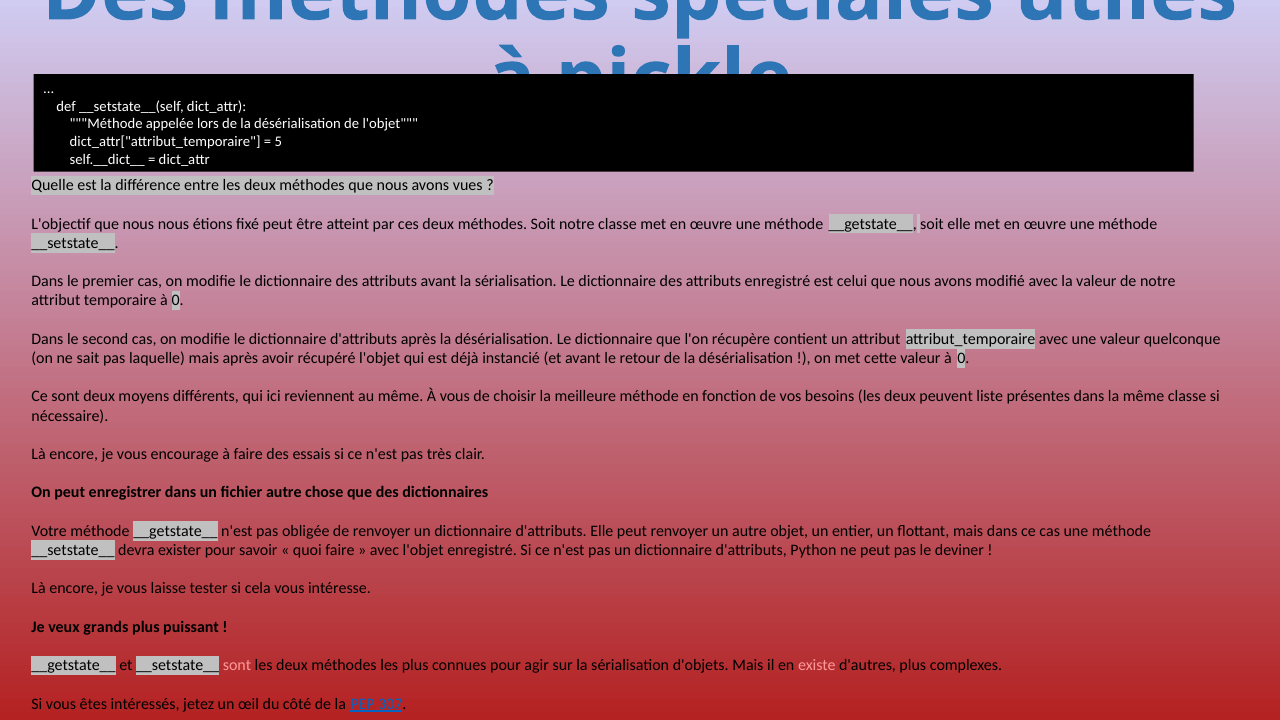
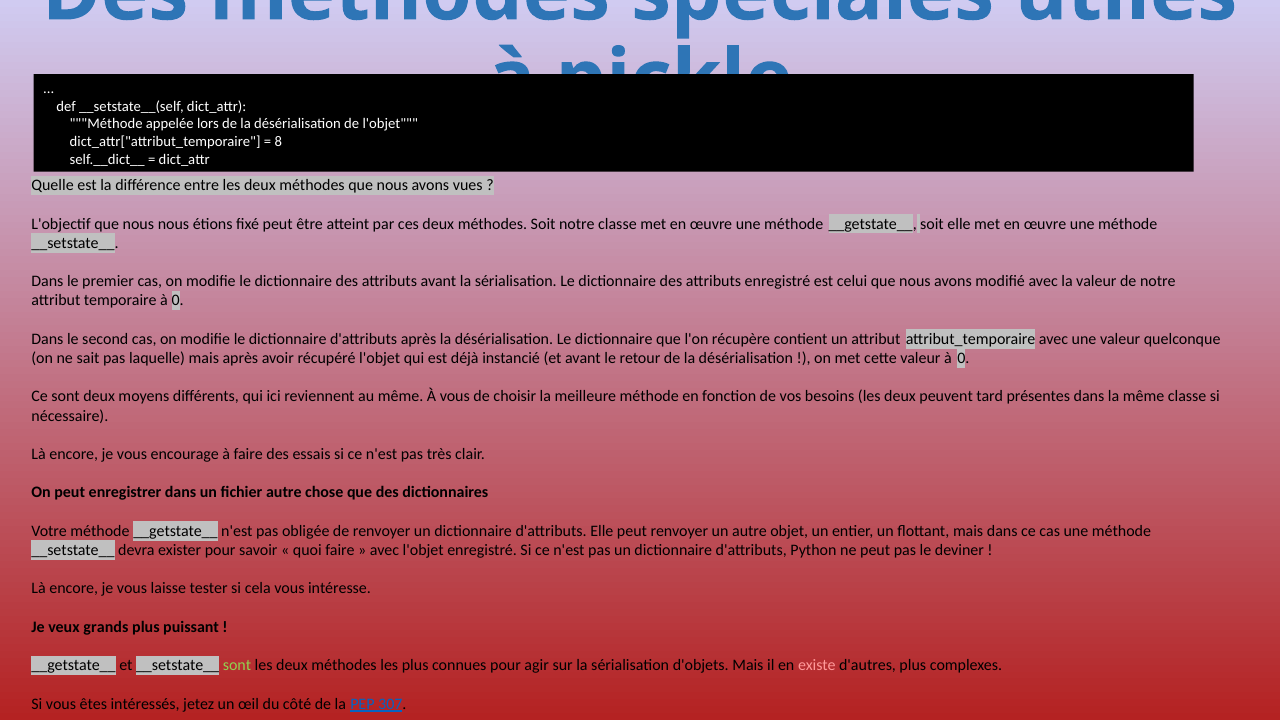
5: 5 -> 8 (278, 142)
liste: liste -> tard (990, 397)
sont colour: pink -> light green (237, 666)
